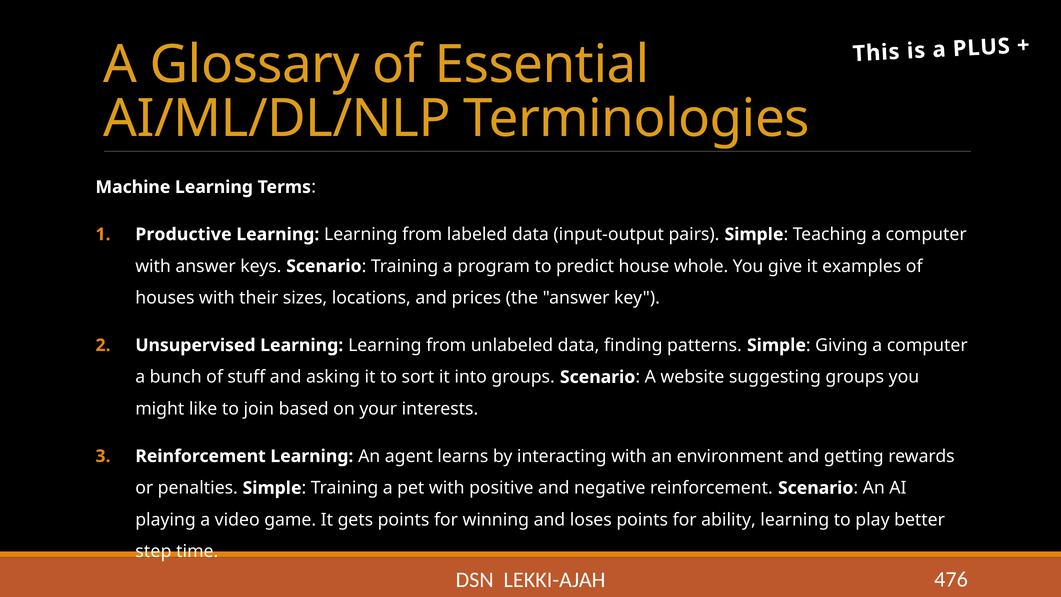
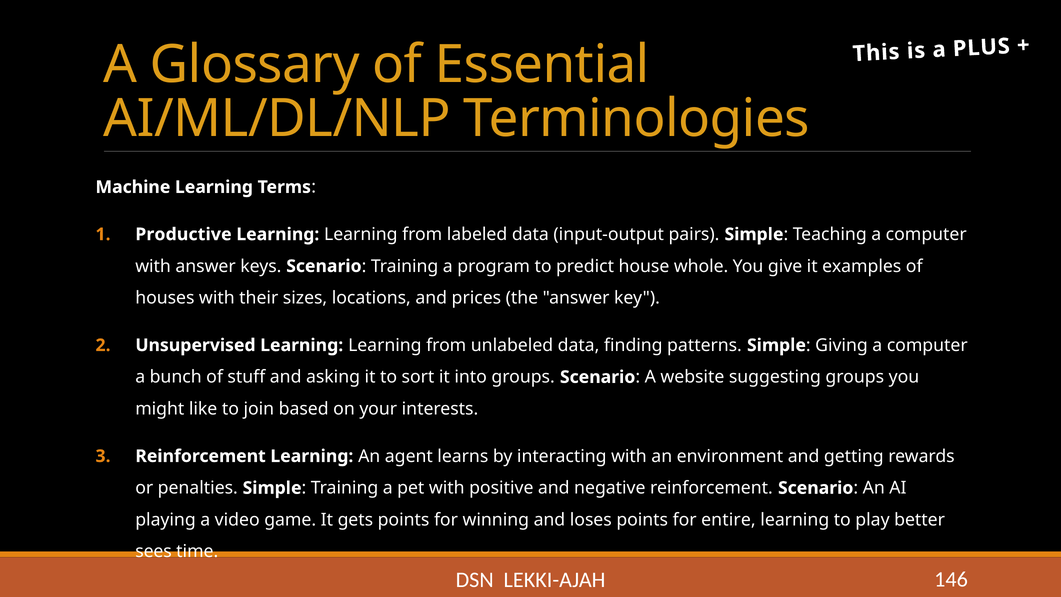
ability: ability -> entire (728, 520)
step: step -> sees (154, 551)
476: 476 -> 146 (951, 579)
